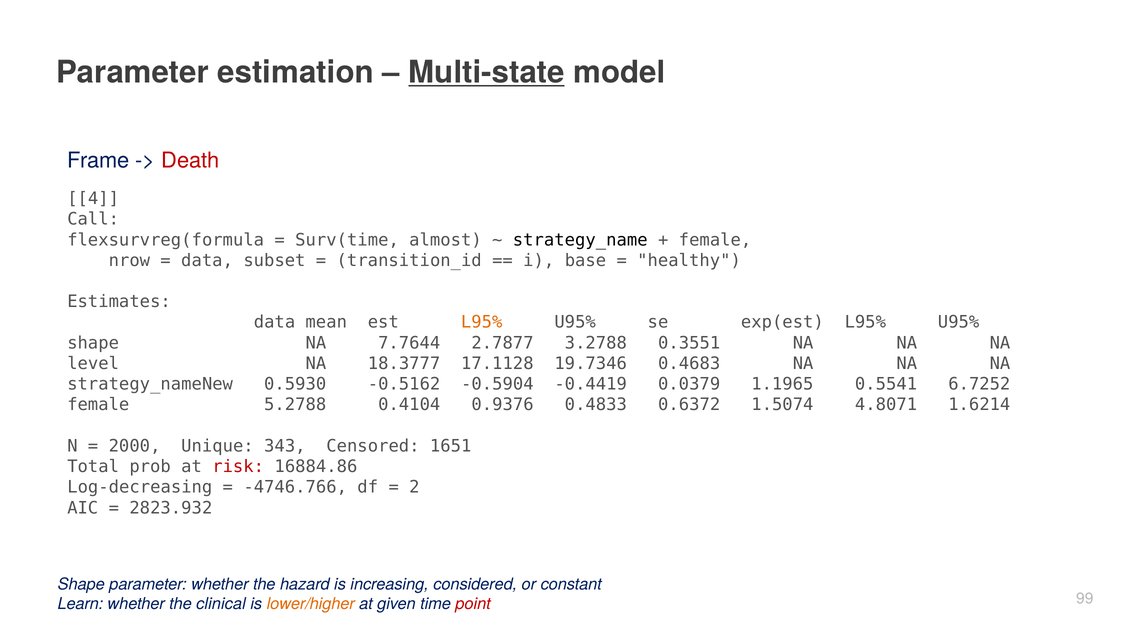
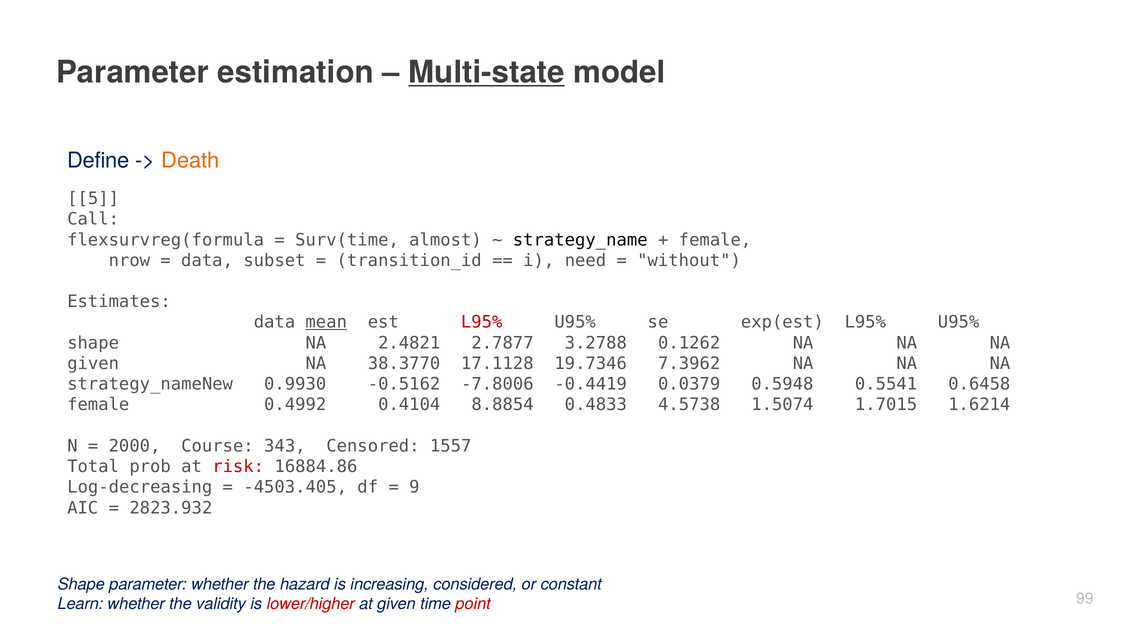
Frame: Frame -> Define (98, 161)
Death colour: red -> orange (190, 161)
4: 4 -> 5 (93, 199)
base: base -> need (585, 261)
healthy: healthy -> without (689, 261)
mean underline: none -> present (326, 322)
L95% colour: orange -> red (482, 322)
7.7644: 7.7644 -> 2.4821 (409, 343)
0.3551: 0.3551 -> 0.1262 (689, 343)
level: level -> given (93, 364)
18.3777: 18.3777 -> 38.3770 (404, 364)
0.4683: 0.4683 -> 7.3962 (689, 364)
0.5930: 0.5930 -> 0.9930 (295, 384)
-0.5904: -0.5904 -> -7.8006 (497, 384)
1.1965: 1.1965 -> 0.5948 (782, 384)
6.7252: 6.7252 -> 0.6458 (979, 384)
5.2788: 5.2788 -> 0.4992 (295, 405)
0.9376: 0.9376 -> 8.8854 (503, 405)
0.6372: 0.6372 -> 4.5738 (689, 405)
4.8071: 4.8071 -> 1.7015 (886, 405)
Unique: Unique -> Course (217, 446)
1651: 1651 -> 1557 (451, 446)
-4746.766: -4746.766 -> -4503.405 (295, 487)
2: 2 -> 9 (414, 487)
clinical: clinical -> validity (221, 604)
lower/higher colour: orange -> red (311, 604)
